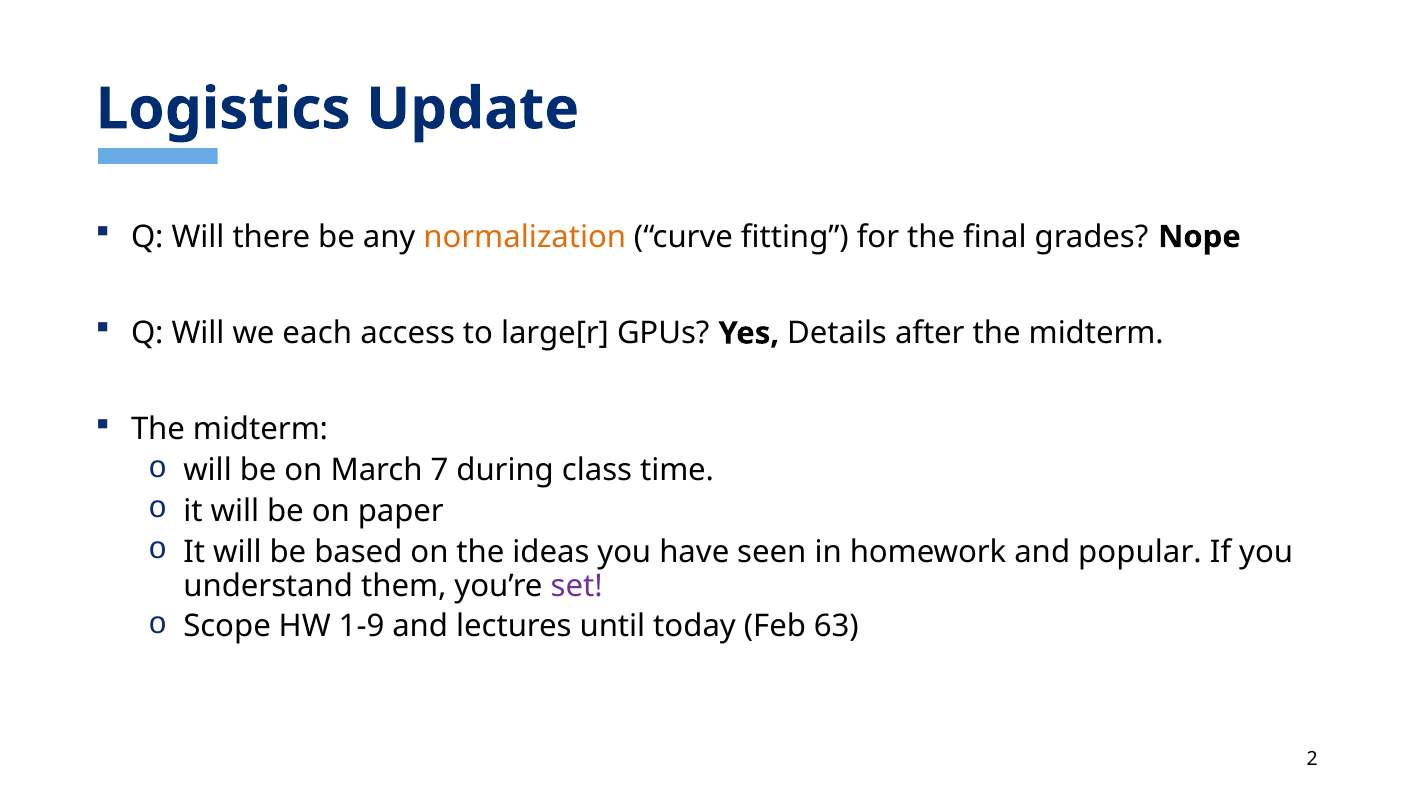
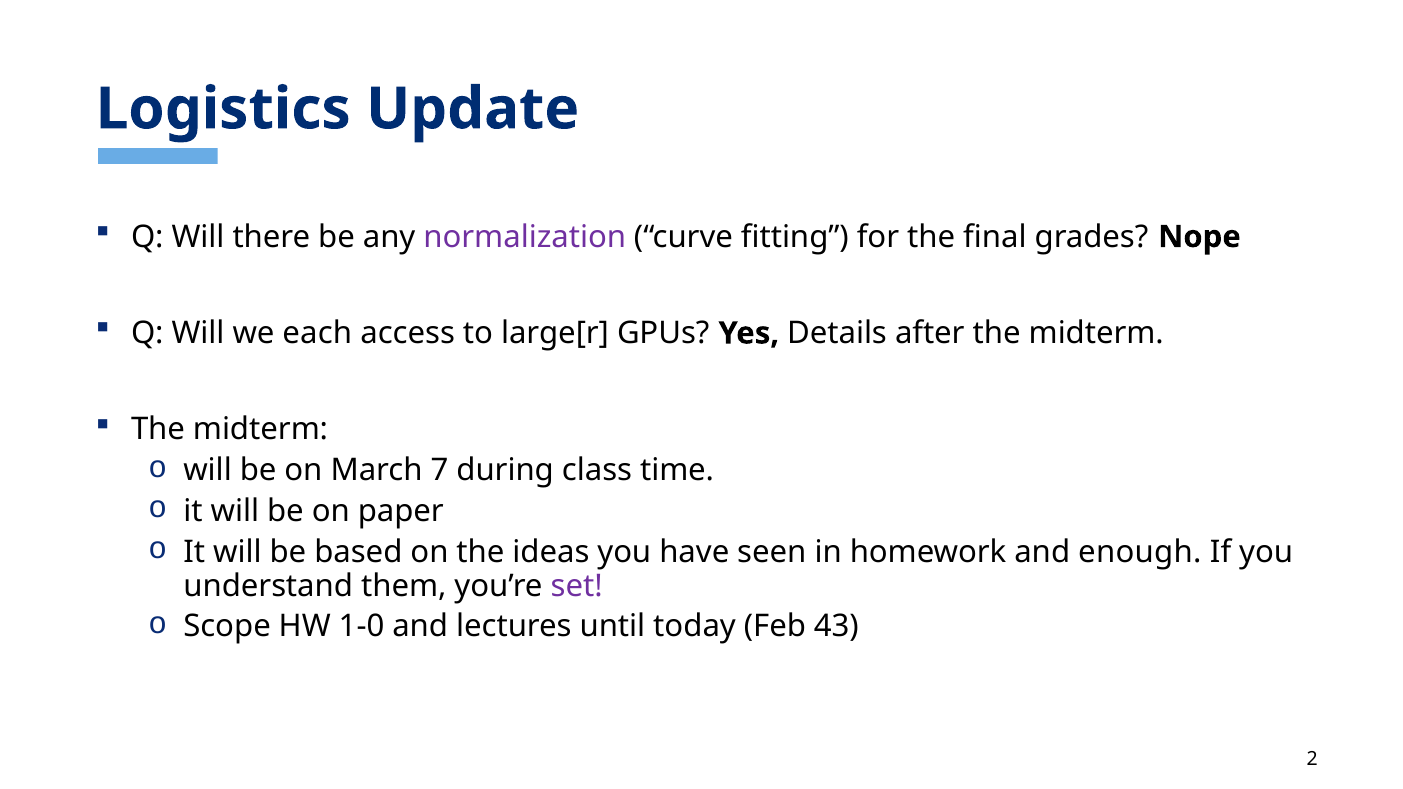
normalization colour: orange -> purple (525, 237)
popular: popular -> enough (1140, 552)
1-9: 1-9 -> 1-0 (362, 627)
63: 63 -> 43 (836, 627)
